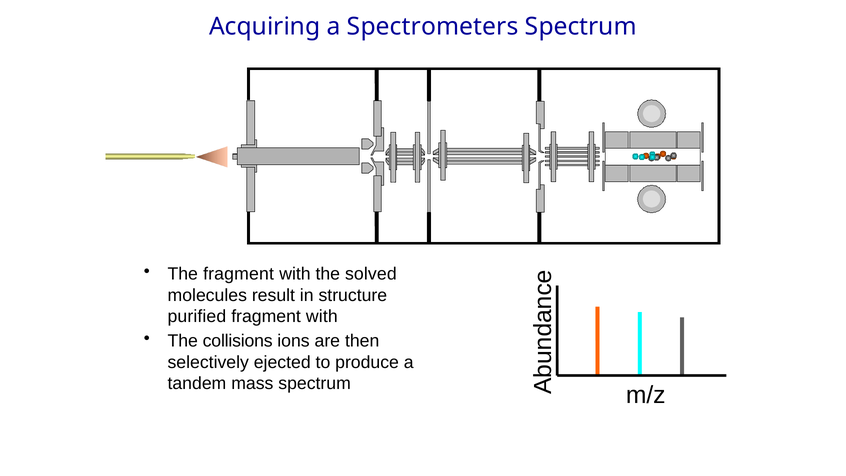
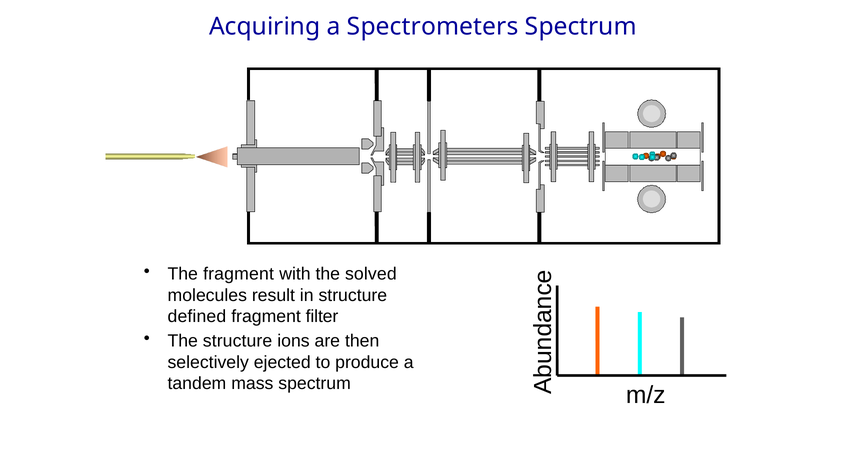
purified: purified -> defined (197, 316)
with: with -> filter (322, 316)
The collisions: collisions -> structure (238, 341)
